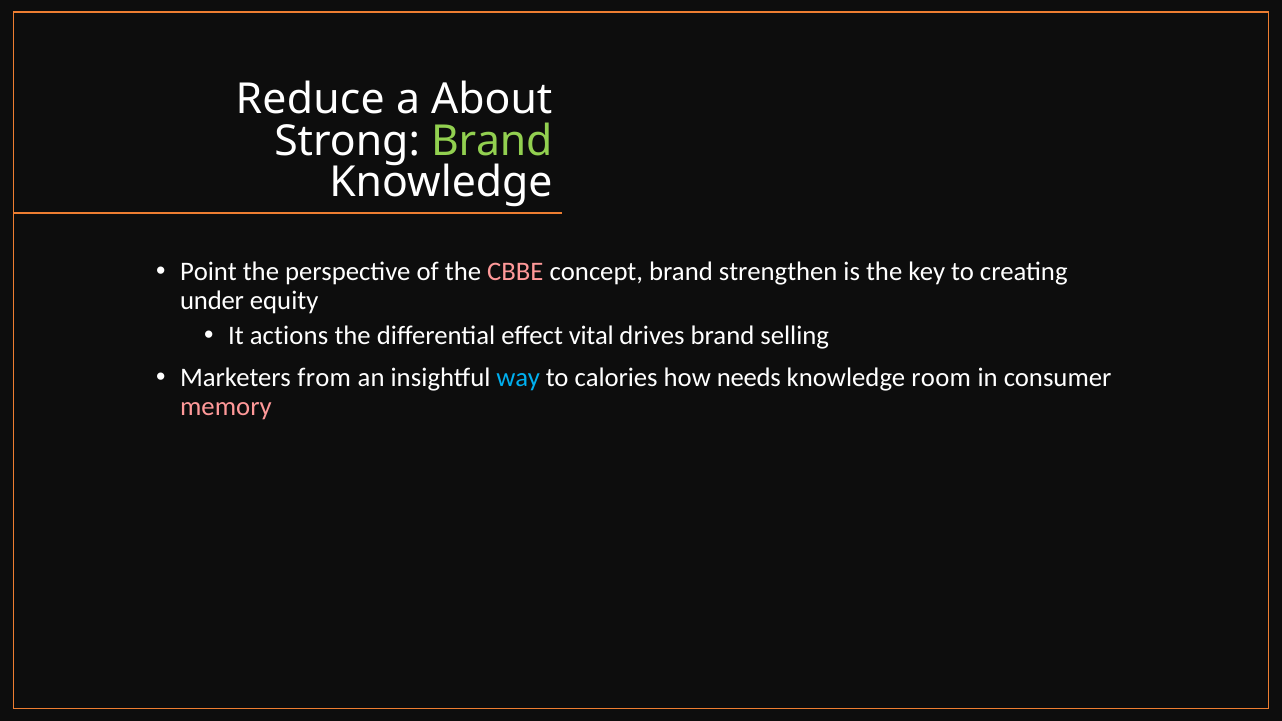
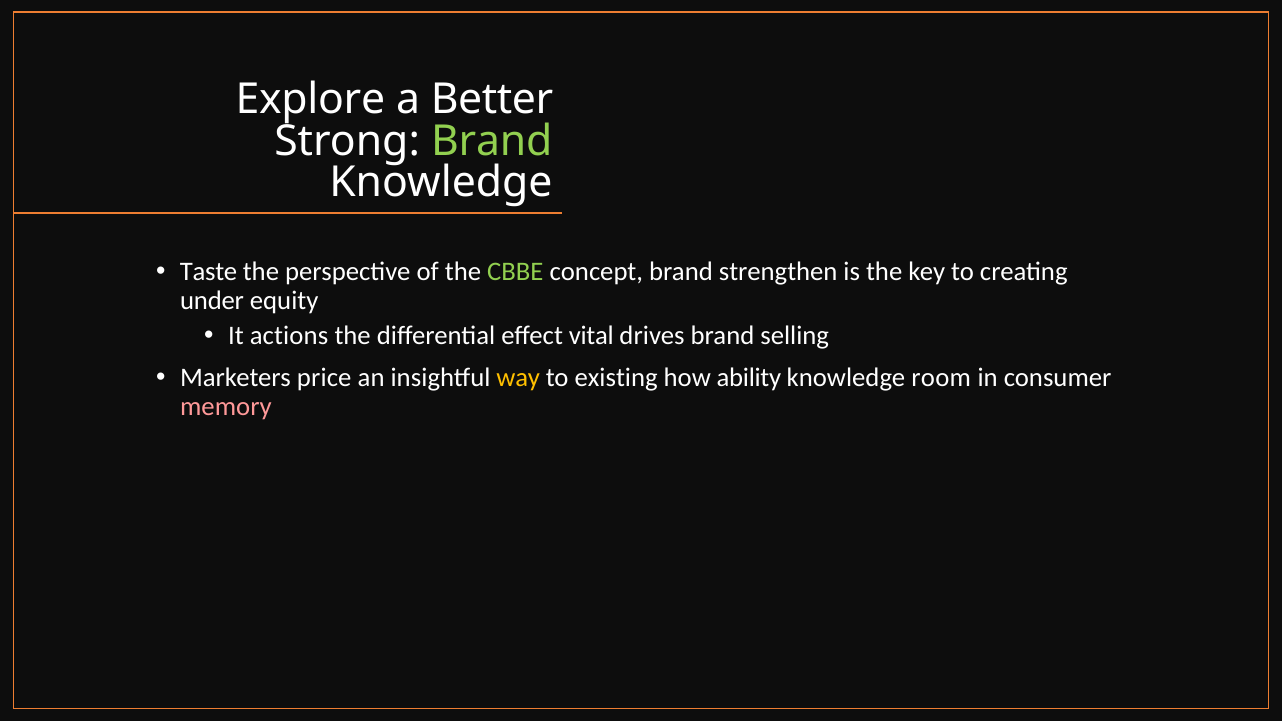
Reduce: Reduce -> Explore (310, 99)
About: About -> Better (492, 99)
Point: Point -> Taste (209, 271)
CBBE colour: pink -> light green (515, 271)
from: from -> price (324, 378)
way colour: light blue -> yellow (518, 378)
calories: calories -> existing (616, 378)
needs: needs -> ability (749, 378)
